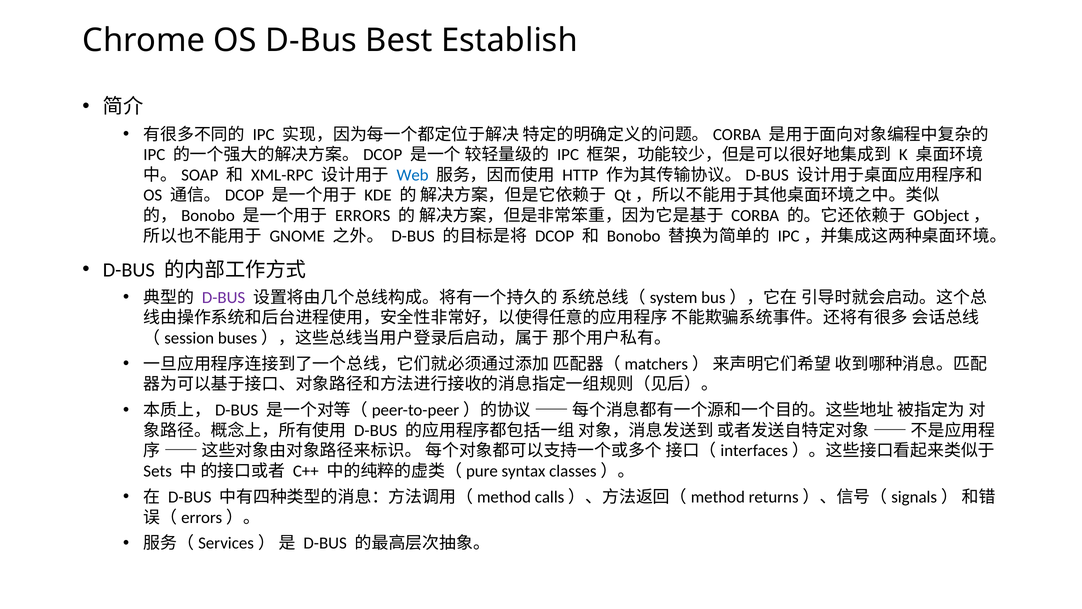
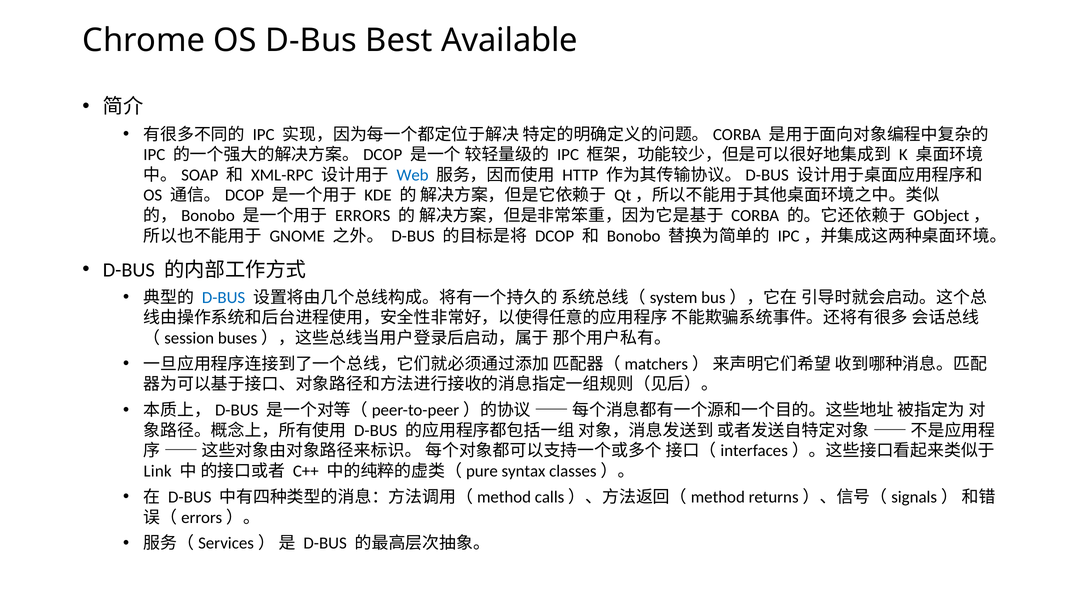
Establish: Establish -> Available (509, 40)
D-BUS colour: purple -> blue (224, 297)
Sets: Sets -> Link (158, 471)
